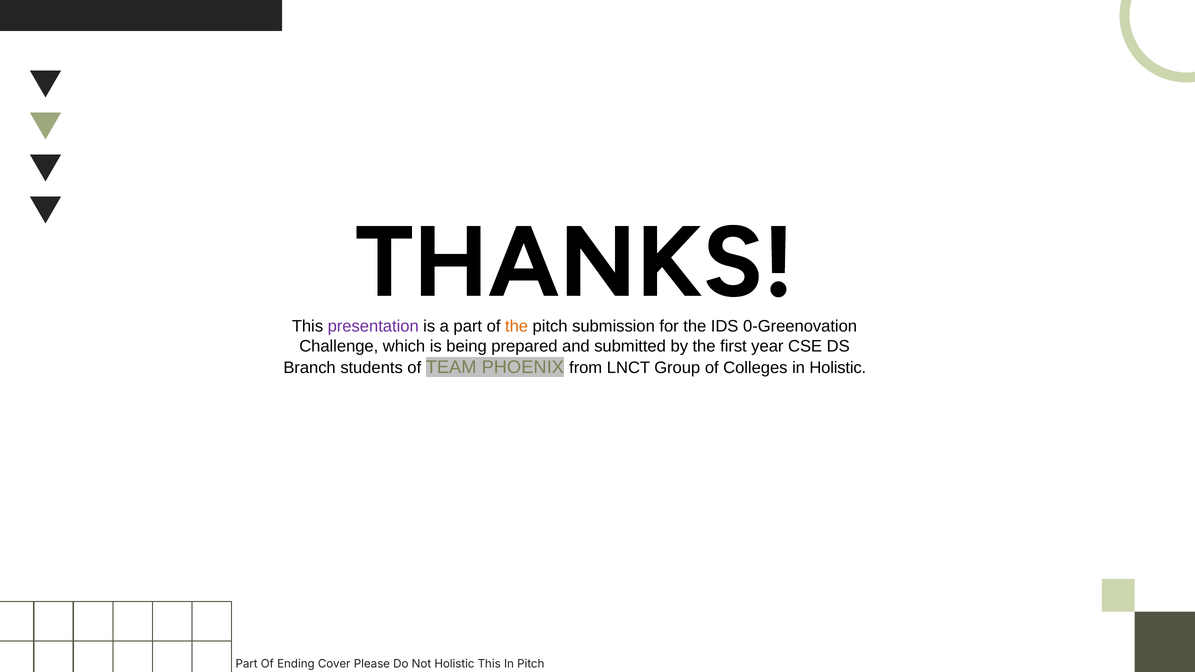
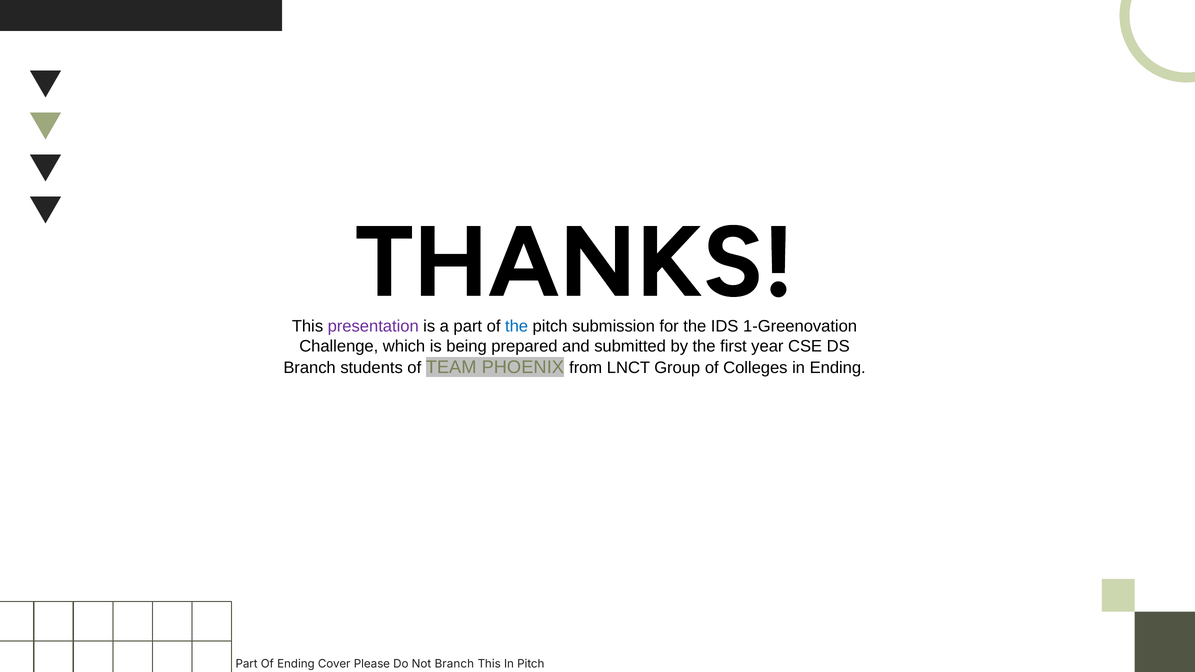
the colour: orange -> blue (517, 326)
0-Greenovation: 0-Greenovation -> 1-Greenovation (800, 326)
in Holistic: Holistic -> Ending (838, 368)
Not Holistic: Holistic -> Branch (454, 664)
